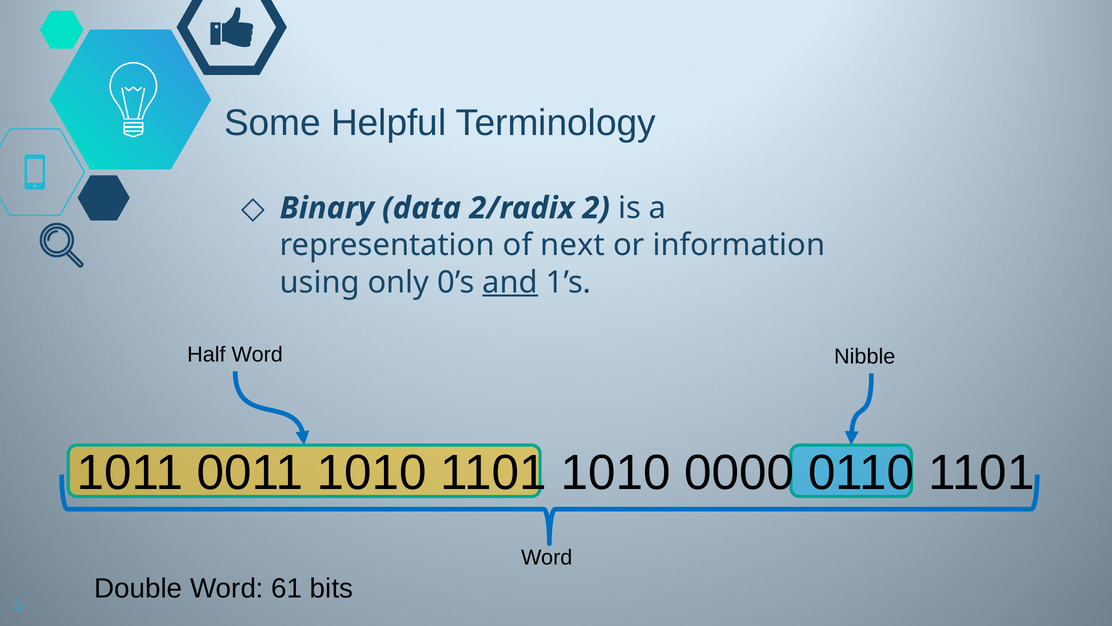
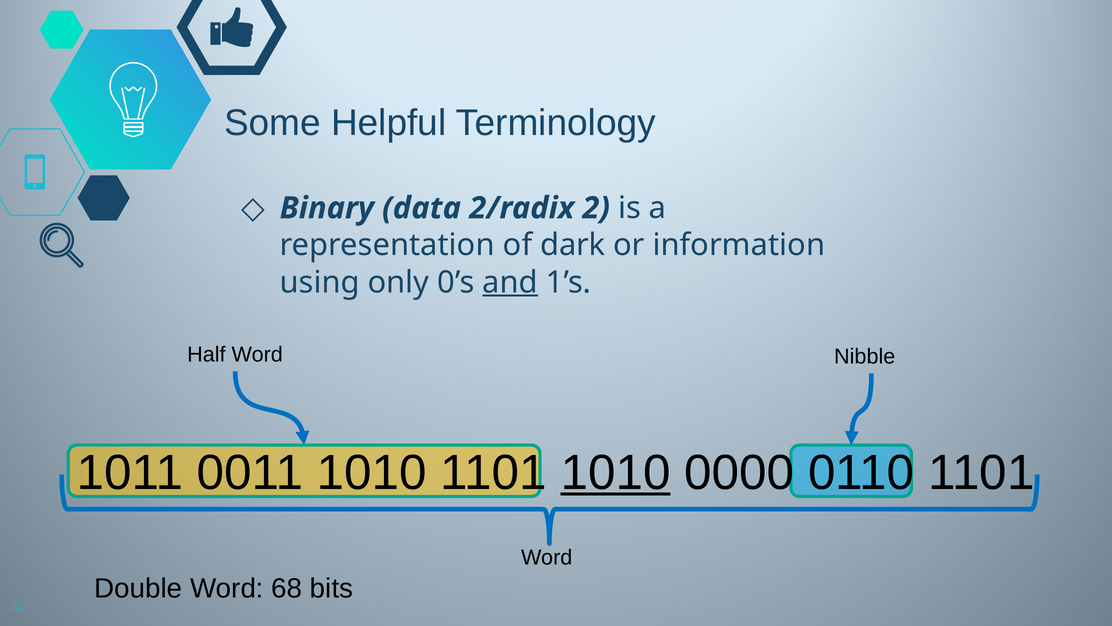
next: next -> dark (573, 245)
1010 underline: none -> present (616, 472)
61: 61 -> 68 (287, 588)
